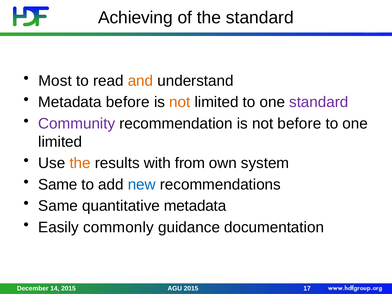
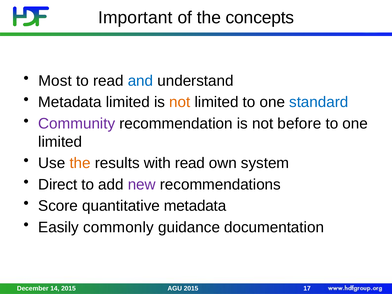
Achieving: Achieving -> Important (135, 18)
the standard: standard -> concepts (260, 18)
and colour: orange -> blue (140, 81)
Metadata before: before -> limited (128, 102)
standard colour: purple -> blue (319, 102)
with from: from -> read (190, 163)
Same: Same -> Direct (58, 185)
new colour: blue -> purple (142, 185)
Same: Same -> Score (58, 206)
